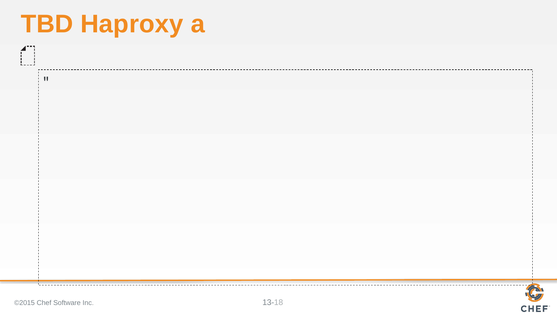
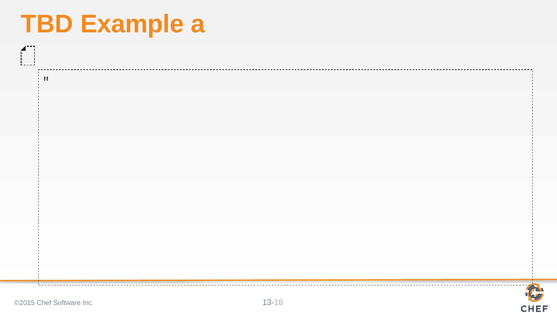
Haproxy: Haproxy -> Example (132, 24)
